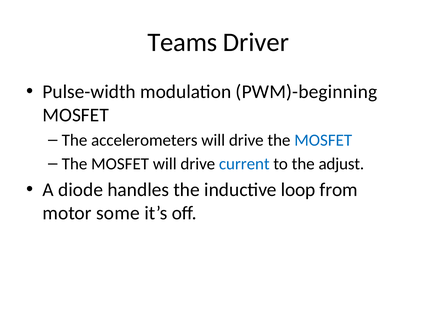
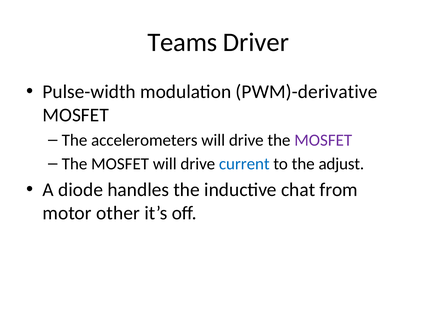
PWM)-beginning: PWM)-beginning -> PWM)-derivative (307, 92)
MOSFET colour: blue -> purple (323, 140)
loop: loop -> chat (298, 190)
some: some -> other (118, 213)
